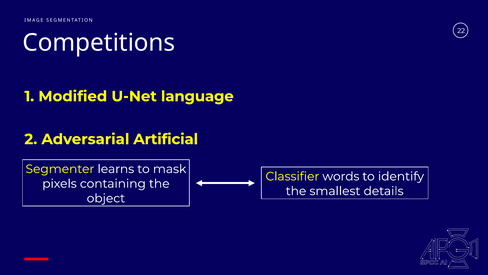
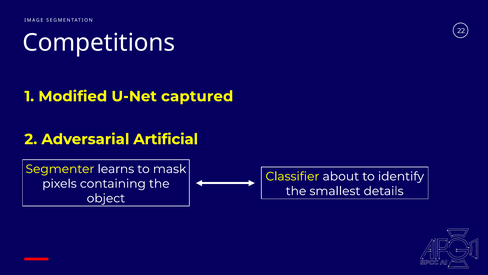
language: language -> captured (197, 96)
words: words -> about (341, 176)
